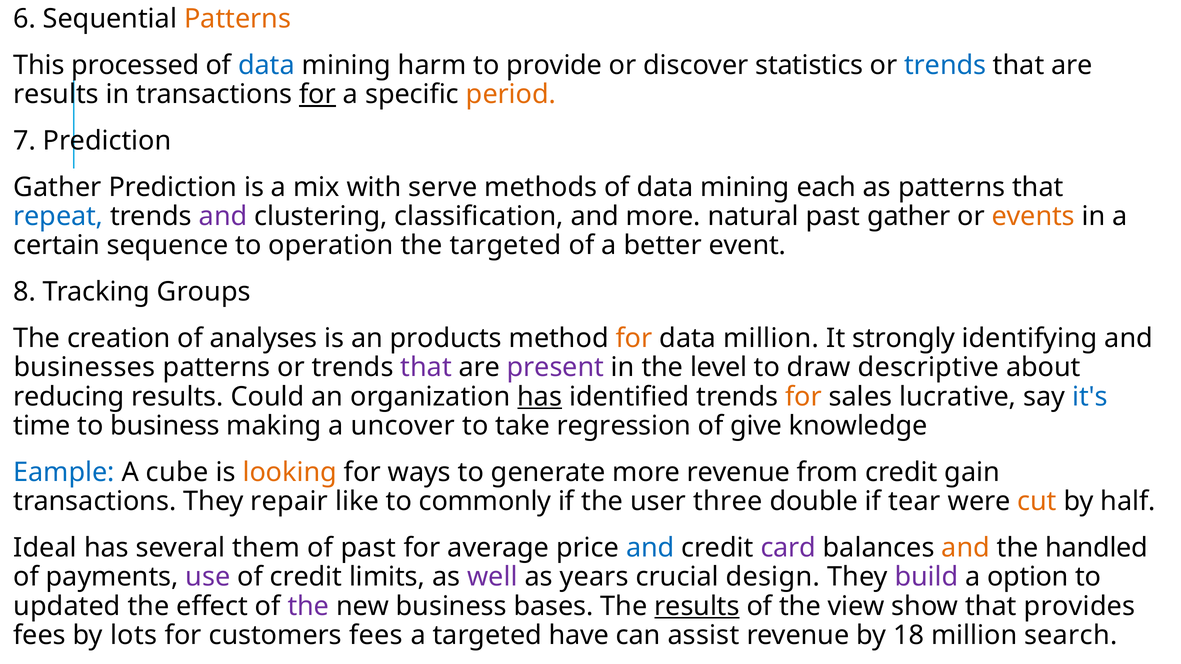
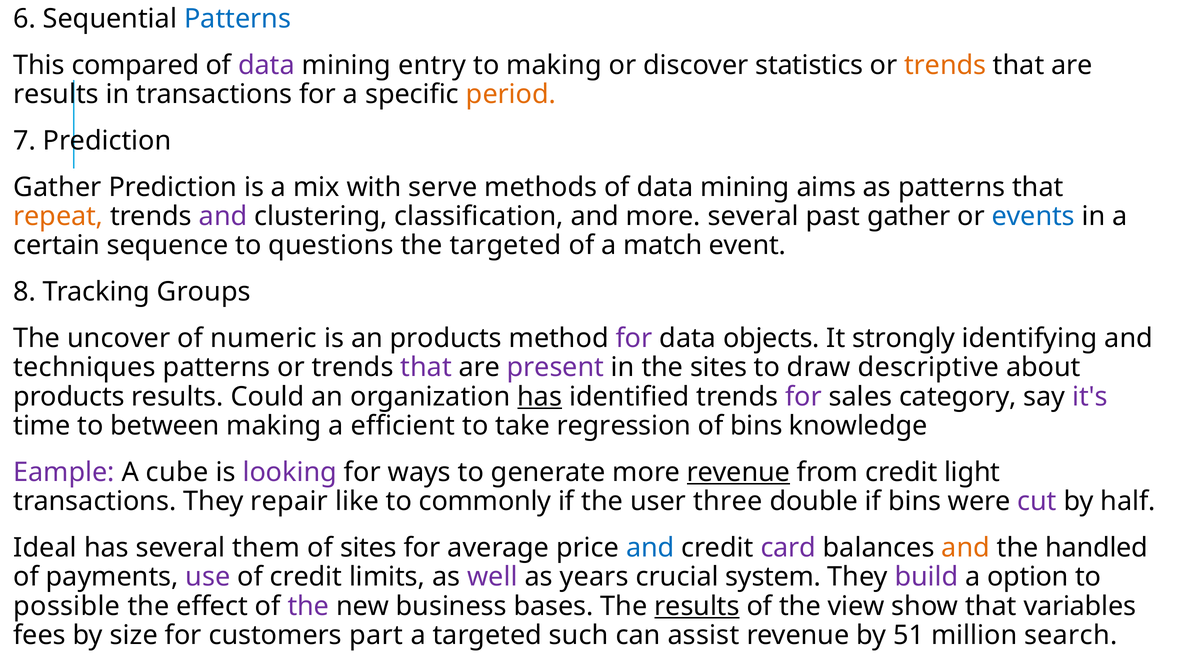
Patterns colour: orange -> blue (238, 19)
processed: processed -> compared (135, 65)
data colour: blue -> purple (267, 65)
harm: harm -> entry (432, 65)
to provide: provide -> making (554, 65)
trends colour: blue -> orange (945, 65)
for underline: present -> none (318, 94)
each: each -> aims (826, 187)
repeat colour: blue -> orange (58, 216)
more natural: natural -> several (753, 216)
events colour: orange -> blue (1033, 216)
operation: operation -> questions (331, 246)
better: better -> match (663, 246)
creation: creation -> uncover (119, 338)
analyses: analyses -> numeric (263, 338)
for colour: orange -> purple (634, 338)
data million: million -> objects (771, 338)
businesses: businesses -> techniques (84, 368)
the level: level -> sites (719, 368)
reducing: reducing -> products (69, 397)
for colour: orange -> purple (804, 397)
lucrative: lucrative -> category (958, 397)
it's colour: blue -> purple (1090, 397)
to business: business -> between (165, 426)
uncover: uncover -> efficient (403, 426)
of give: give -> bins (756, 426)
Eample colour: blue -> purple (64, 472)
looking colour: orange -> purple (290, 472)
revenue underline: none -> present (738, 472)
gain: gain -> light (972, 472)
if tear: tear -> bins (915, 502)
cut colour: orange -> purple (1037, 502)
of past: past -> sites (368, 548)
design: design -> system (773, 577)
updated: updated -> possible (67, 606)
provides: provides -> variables (1080, 606)
lots: lots -> size (134, 636)
customers fees: fees -> part (376, 636)
have: have -> such (579, 636)
18: 18 -> 51 (909, 636)
